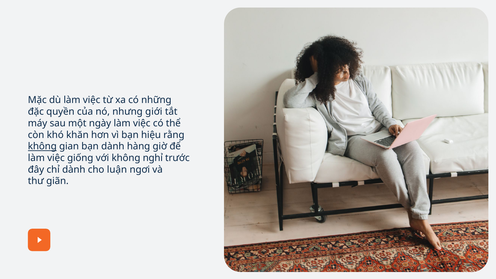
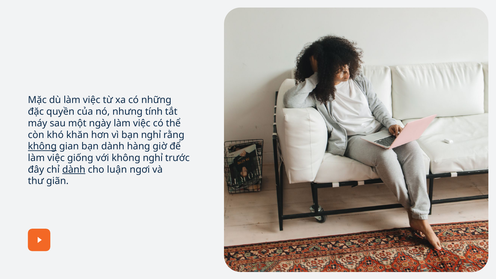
giới: giới -> tính (154, 112)
bạn hiệu: hiệu -> nghỉ (151, 135)
dành underline: none -> present (74, 170)
